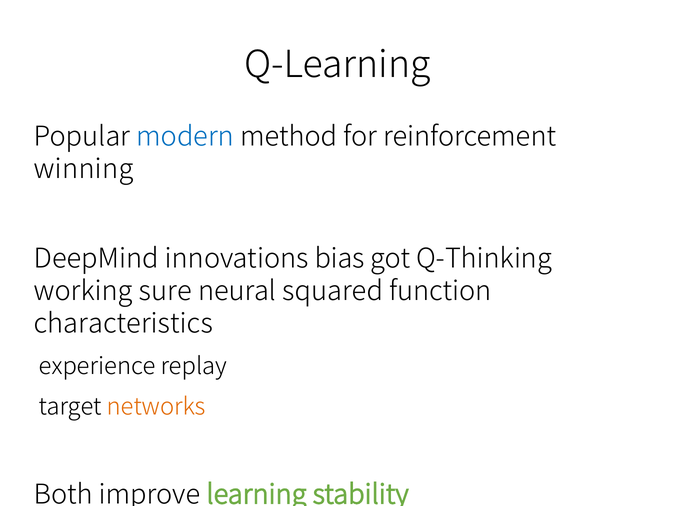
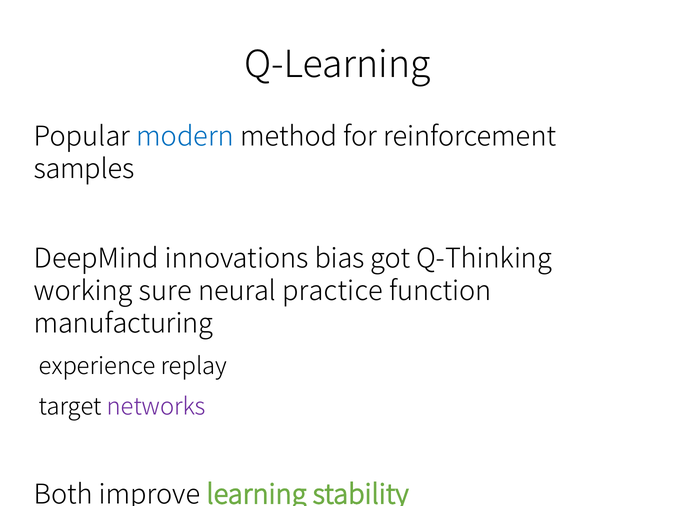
winning: winning -> samples (84, 169)
squared: squared -> practice (333, 291)
characteristics: characteristics -> manufacturing (123, 324)
networks colour: orange -> purple (156, 407)
